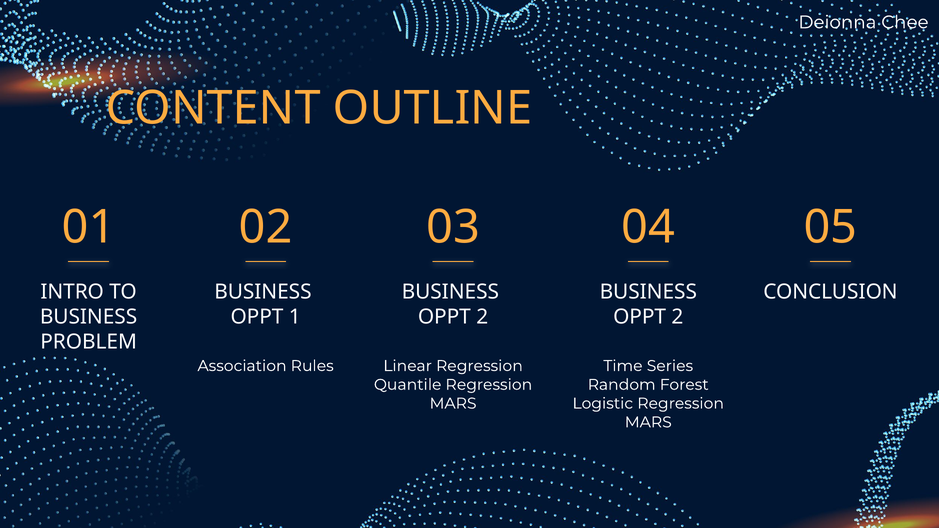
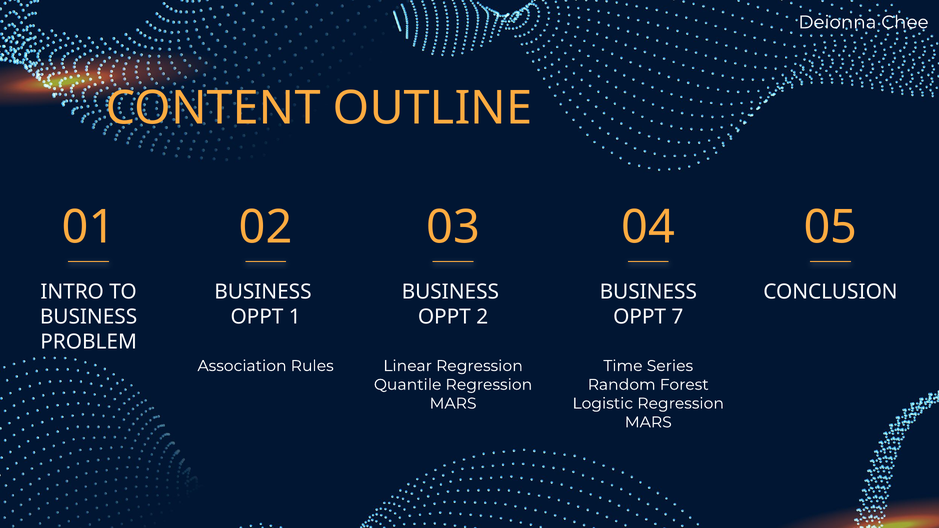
2: 2 -> 7 (677, 317)
